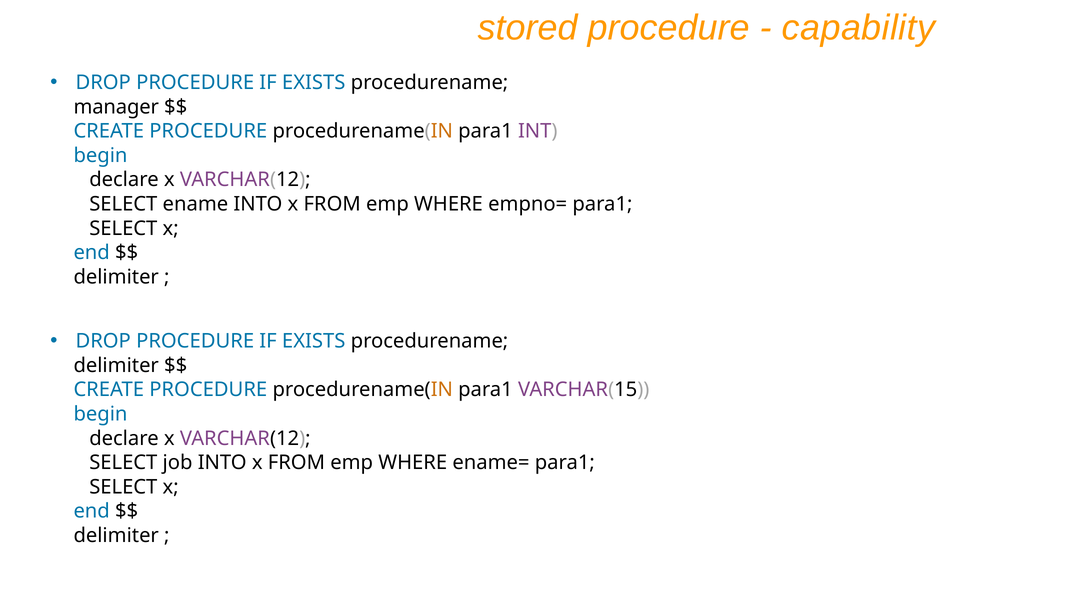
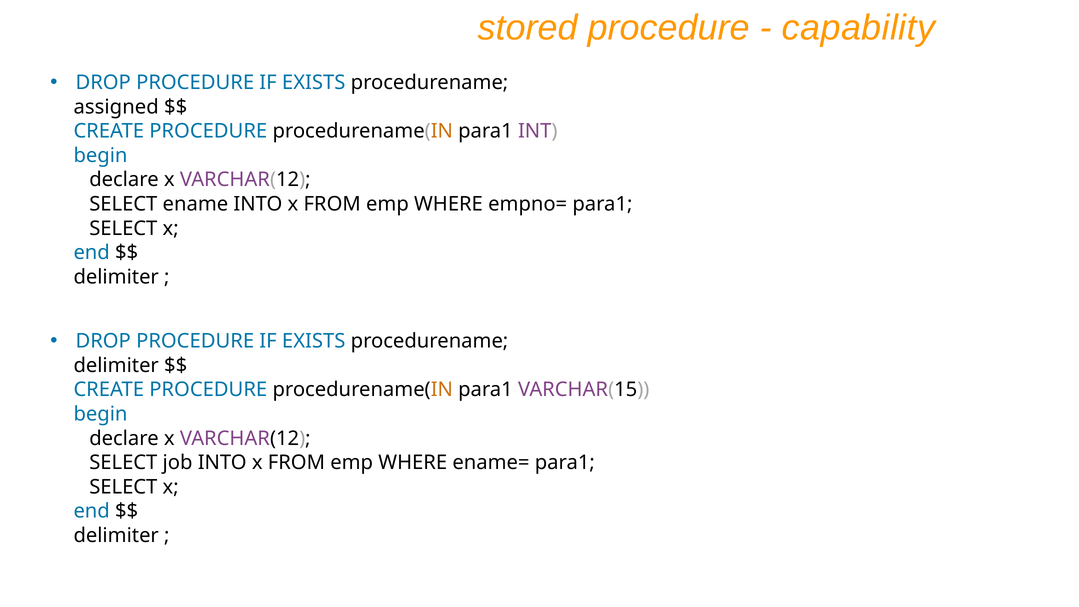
manager: manager -> assigned (116, 107)
